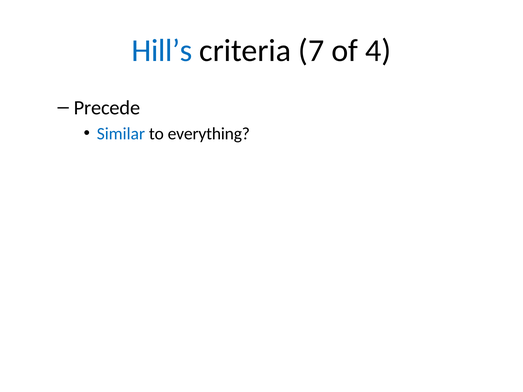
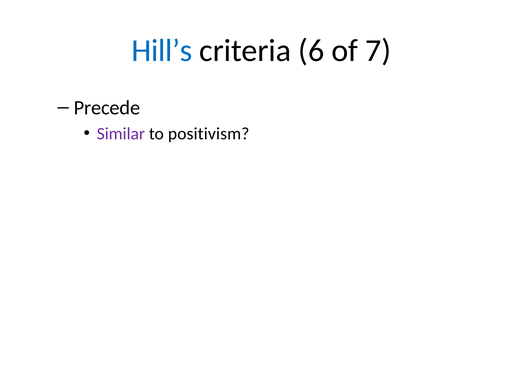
7: 7 -> 6 (311, 51)
4: 4 -> 7 (378, 51)
Similar colour: blue -> purple (121, 134)
everything: everything -> positivism (209, 134)
